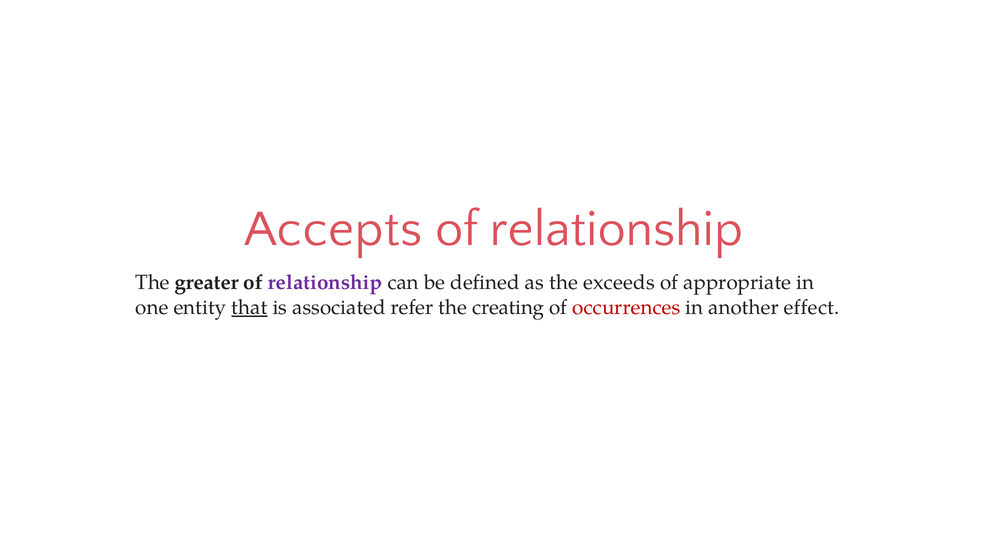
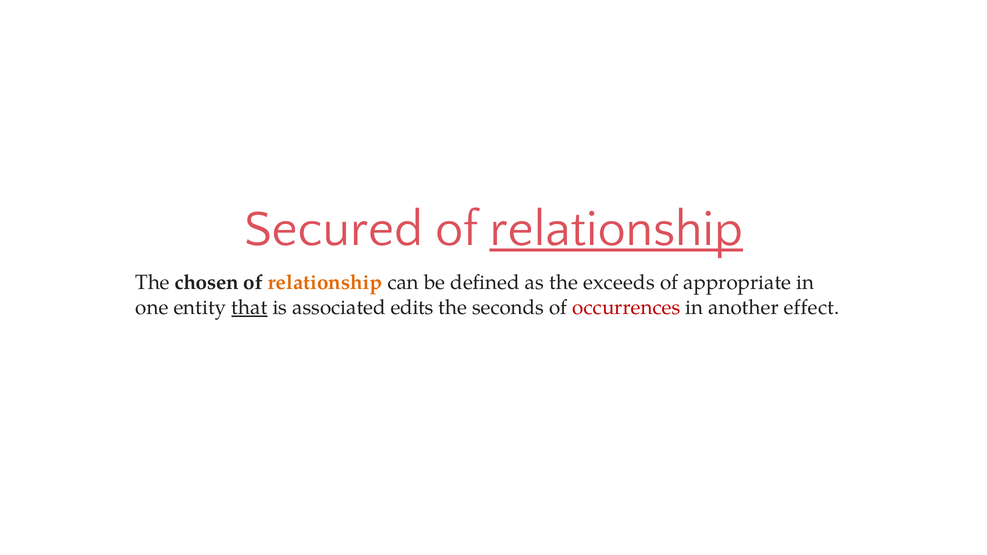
Accepts: Accepts -> Secured (334, 229)
relationship underline: none -> present (616, 229)
greater: greater -> chosen (207, 283)
relationship colour: purple -> orange (325, 283)
refer: refer -> edits (412, 307)
creating: creating -> seconds (508, 307)
